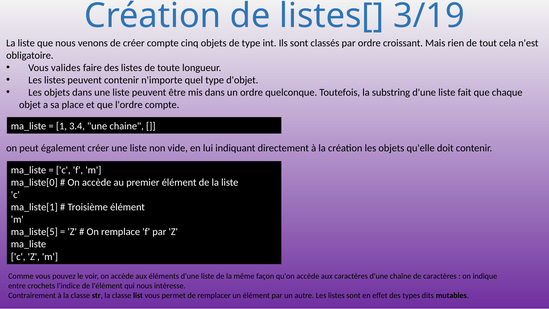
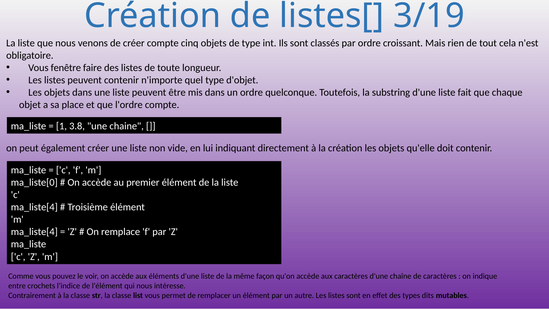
valides: valides -> fenêtre (66, 68)
3.4: 3.4 -> 3.8 (77, 126)
ma_liste[1: ma_liste[1 -> ma_liste[4 (34, 207)
ma_liste[5: ma_liste[5 -> ma_liste[4 (34, 232)
